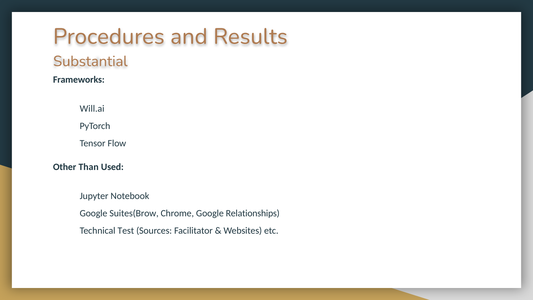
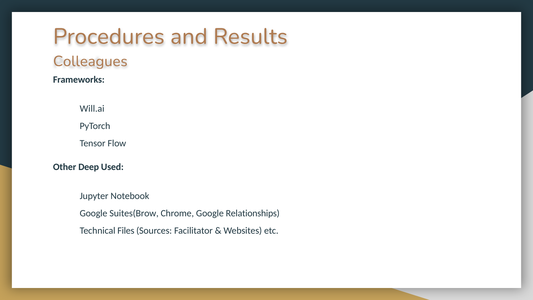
Substantial: Substantial -> Colleagues (90, 61)
Than: Than -> Deep (89, 167)
Test: Test -> Files (126, 231)
